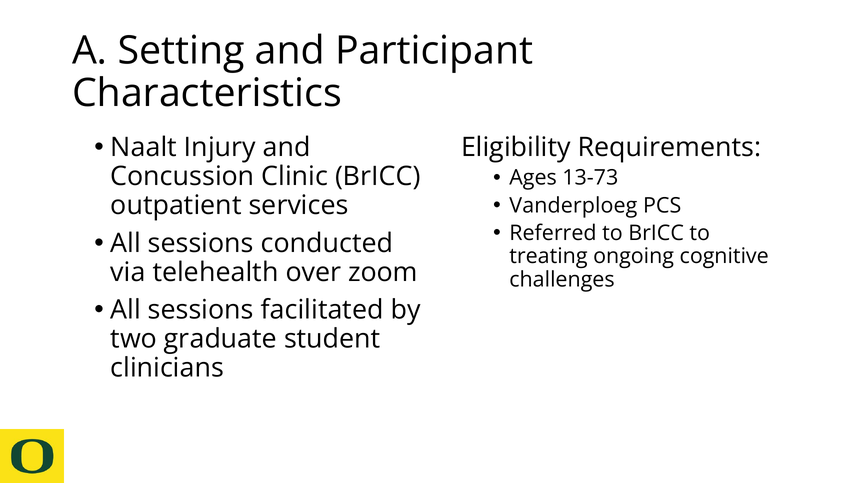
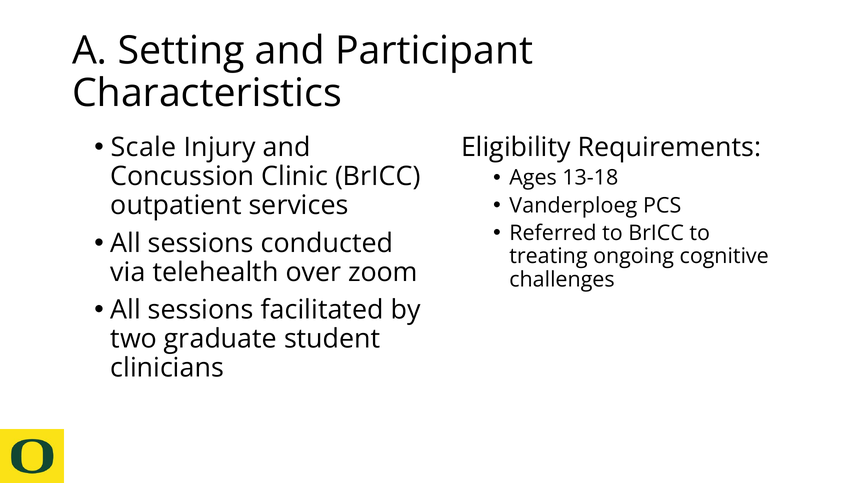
Naalt: Naalt -> Scale (144, 147)
13-73: 13-73 -> 13-18 (590, 178)
